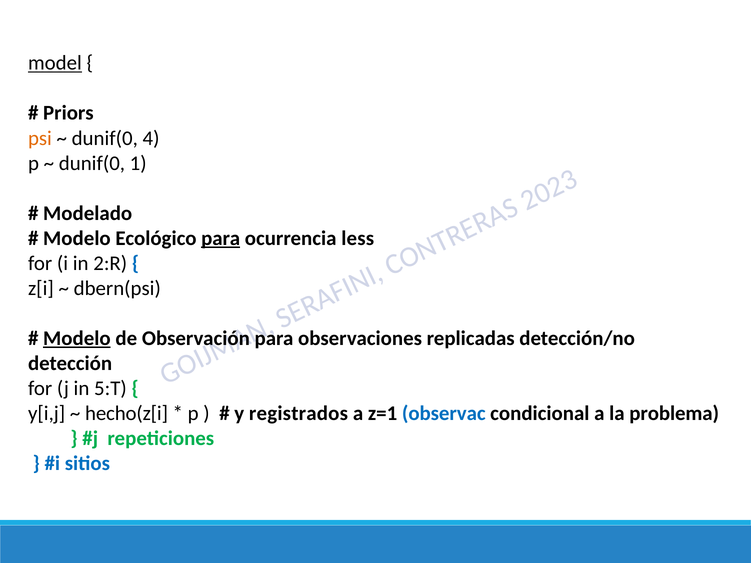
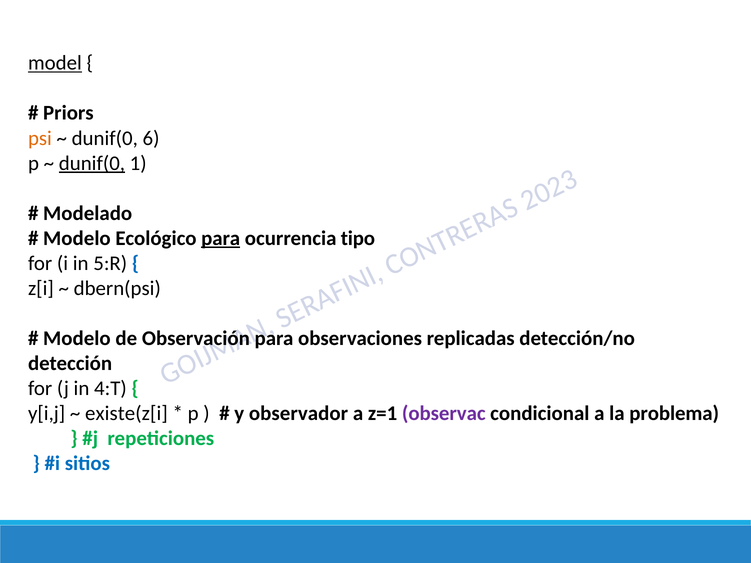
4: 4 -> 6 (151, 138)
dunif(0 underline: none -> present (92, 163)
less: less -> tipo (358, 238)
2:R: 2:R -> 5:R (110, 263)
Modelo underline: present -> none (77, 339)
5:T: 5:T -> 4:T (110, 389)
hecho(z[i: hecho(z[i -> existe(z[i (126, 414)
registrados: registrados -> observador (299, 414)
observac colour: blue -> purple (444, 414)
